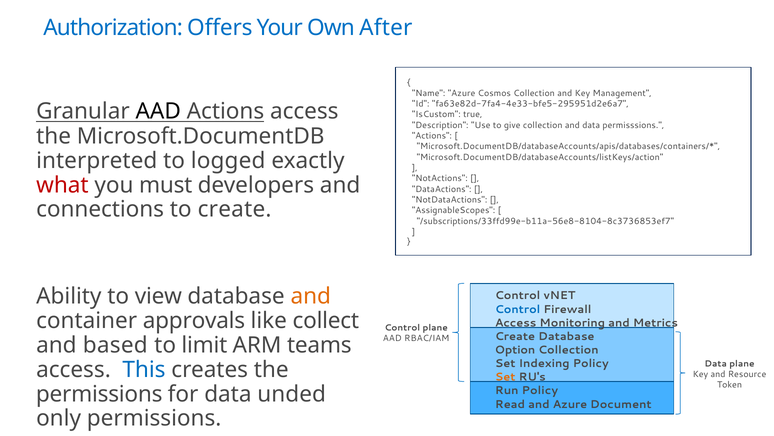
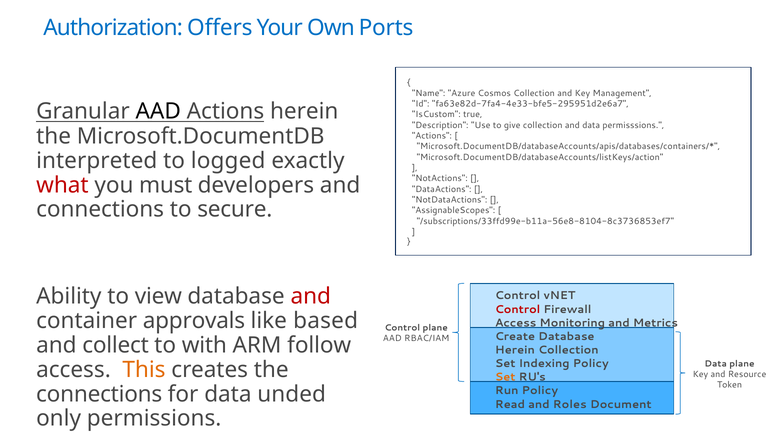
After: After -> Ports (386, 28)
Actions access: access -> herein (304, 111)
to create: create -> secure (235, 209)
and colour: orange -> red (311, 296)
Control colour: blue -> red (518, 309)
collect: collect -> based (326, 320)
based: based -> collect (116, 345)
limit: limit -> with (204, 345)
teams: teams -> follow (319, 345)
Option: Option -> Herein (515, 350)
This colour: blue -> orange (144, 369)
permissions: permissions -> connections (99, 394)
and Azure: Azure -> Roles (570, 404)
